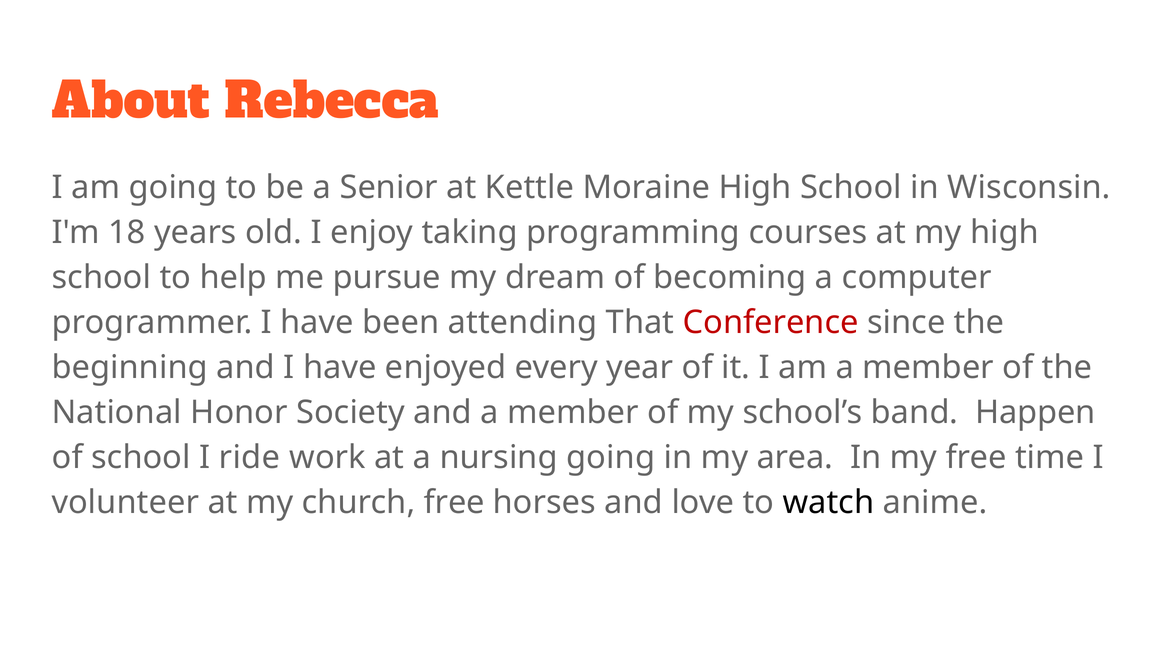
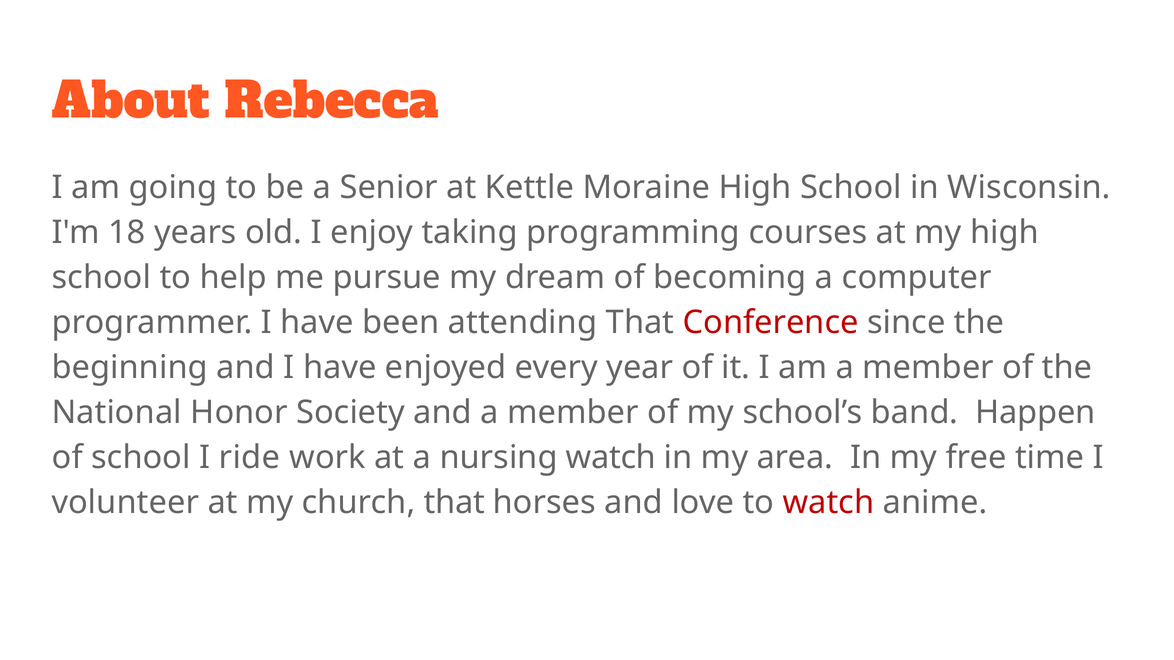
nursing going: going -> watch (611, 458)
church free: free -> that (454, 503)
watch colour: black -> red (828, 503)
